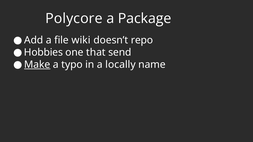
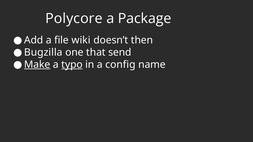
repo: repo -> then (142, 40)
Hobbies: Hobbies -> Bugzilla (43, 52)
typo underline: none -> present (72, 65)
locally: locally -> config (120, 65)
